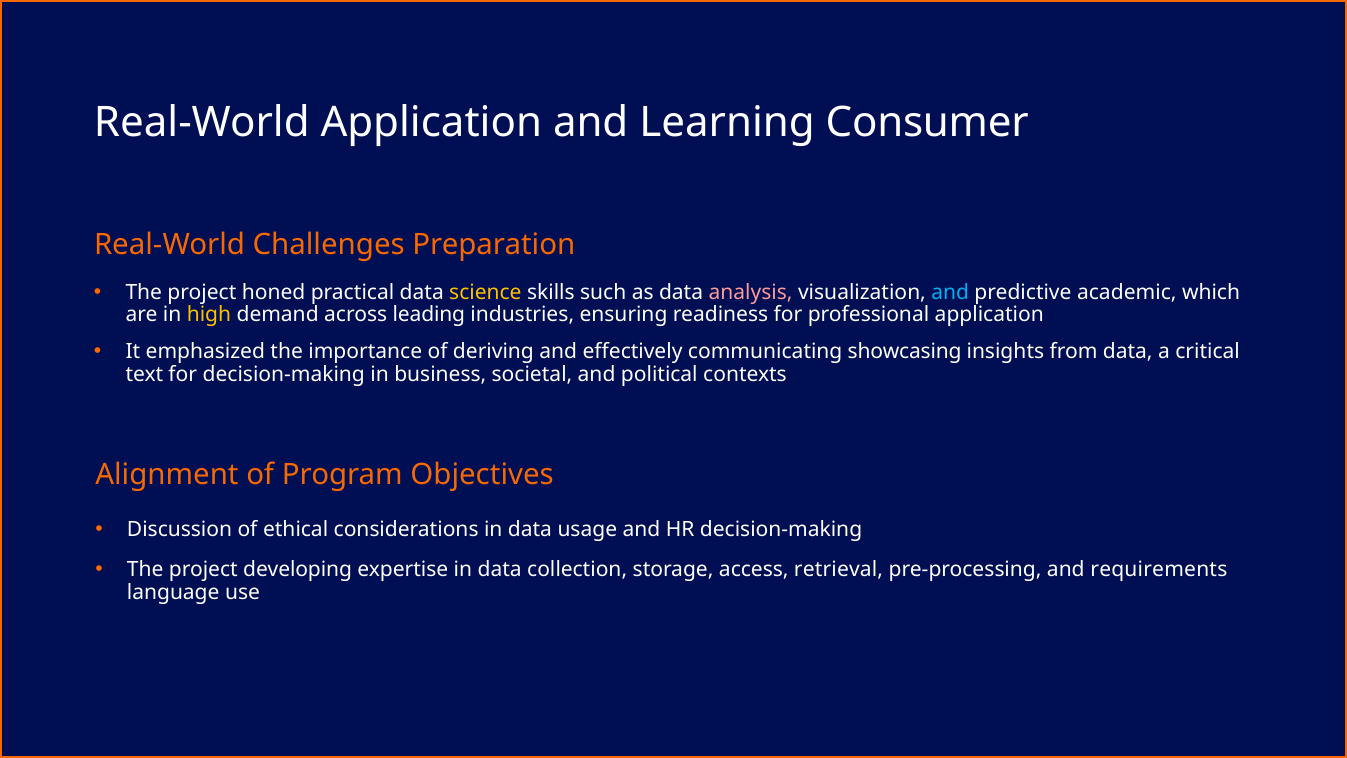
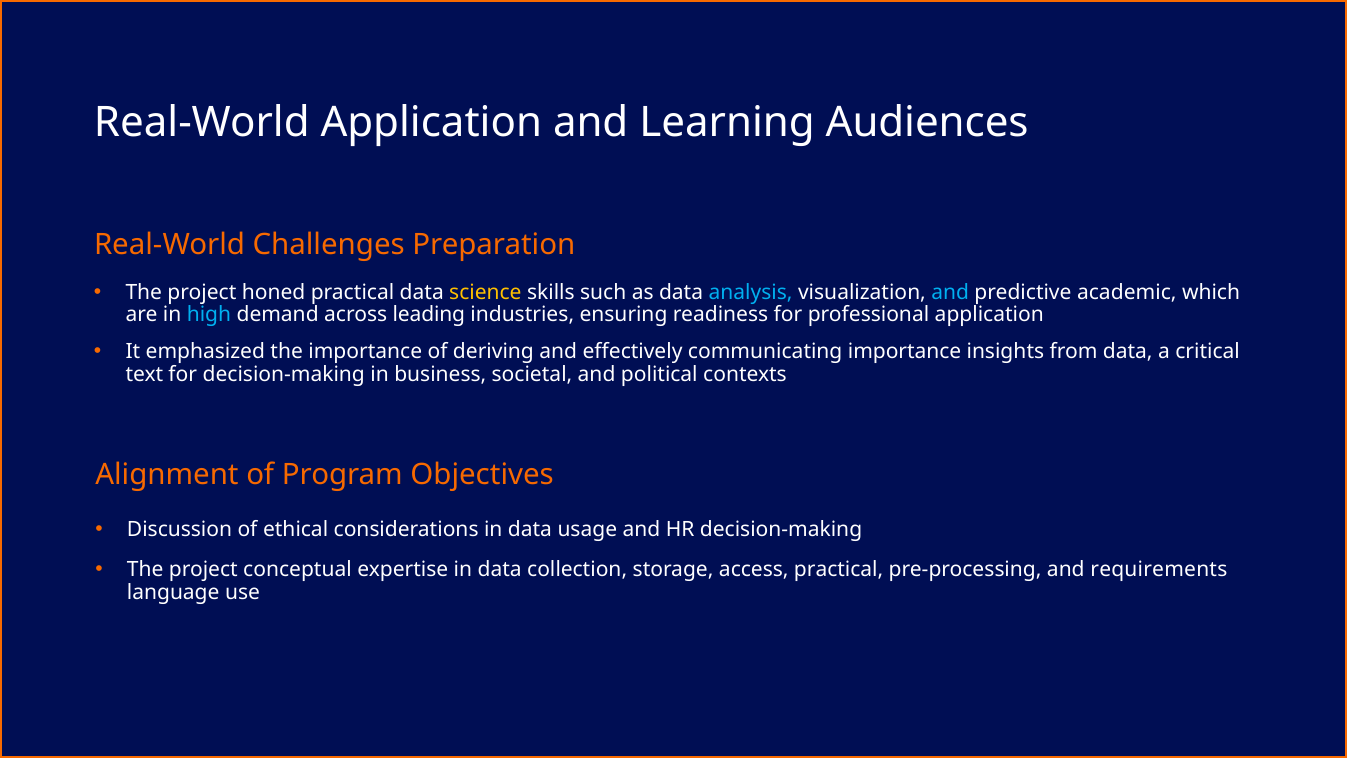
Consumer: Consumer -> Audiences (927, 123)
analysis colour: pink -> light blue (751, 292)
high colour: yellow -> light blue (209, 315)
communicating showcasing: showcasing -> importance (905, 352)
developing: developing -> conceptual (297, 569)
access retrieval: retrieval -> practical (839, 569)
